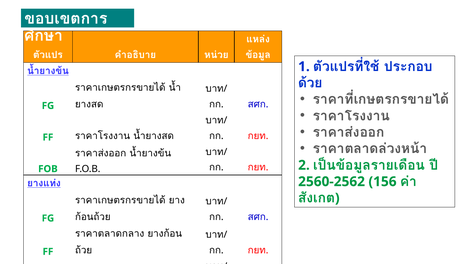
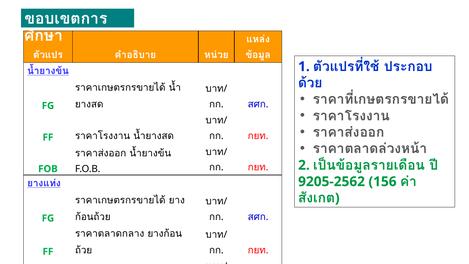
2560-2562: 2560-2562 -> 9205-2562 (332, 181)
